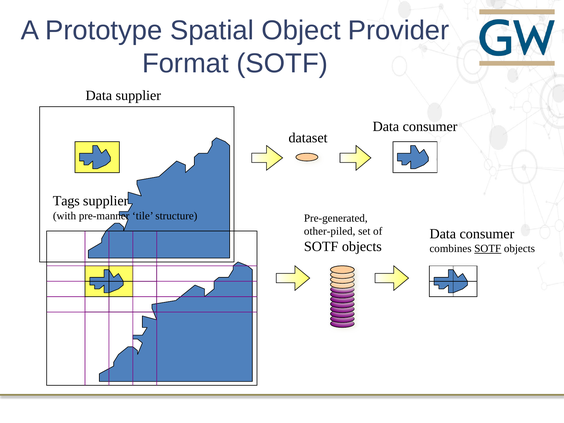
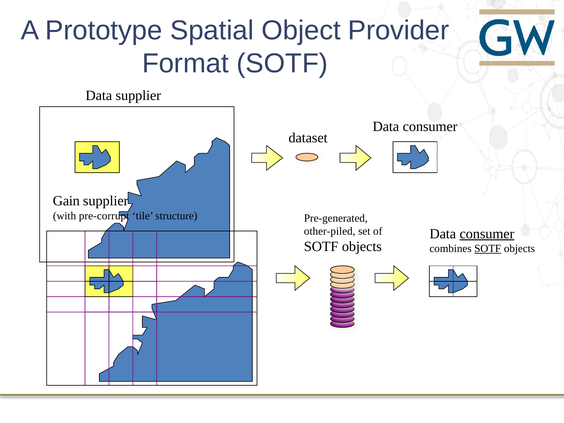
Tags: Tags -> Gain (66, 201)
pre-manner: pre-manner -> pre-corrupt (104, 216)
consumer underline: none -> present (487, 234)
